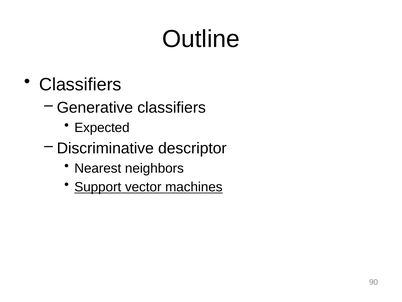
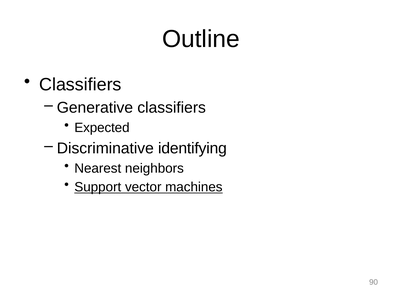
descriptor: descriptor -> identifying (192, 148)
